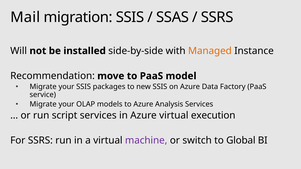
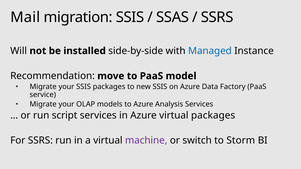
Managed colour: orange -> blue (210, 51)
virtual execution: execution -> packages (213, 116)
Global: Global -> Storm (241, 141)
